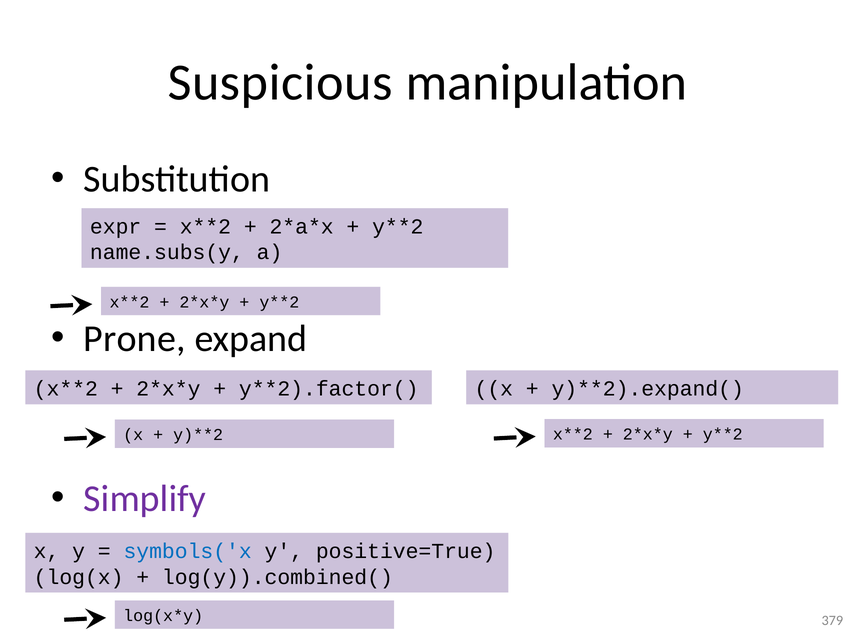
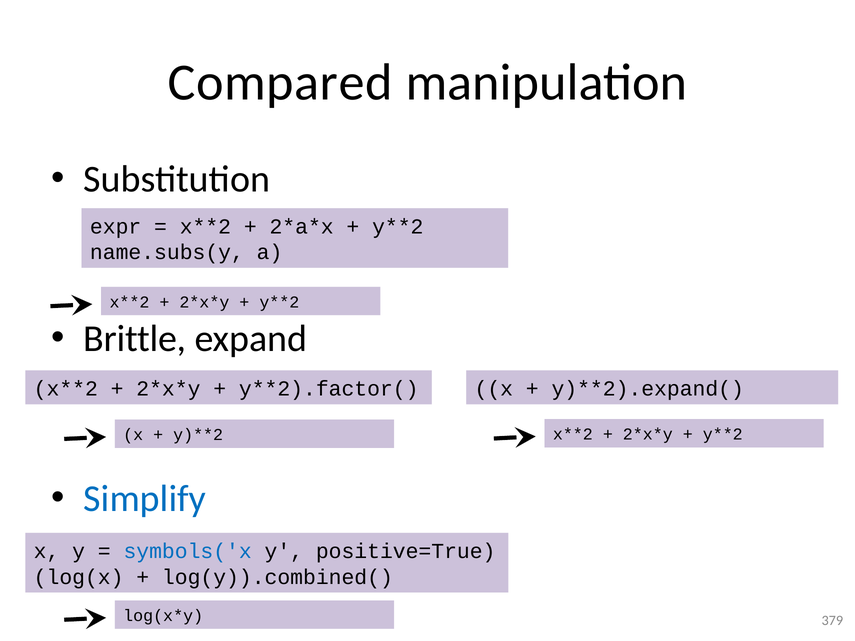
Suspicious: Suspicious -> Compared (280, 83)
Prone: Prone -> Brittle (135, 339)
Simplify colour: purple -> blue (145, 499)
